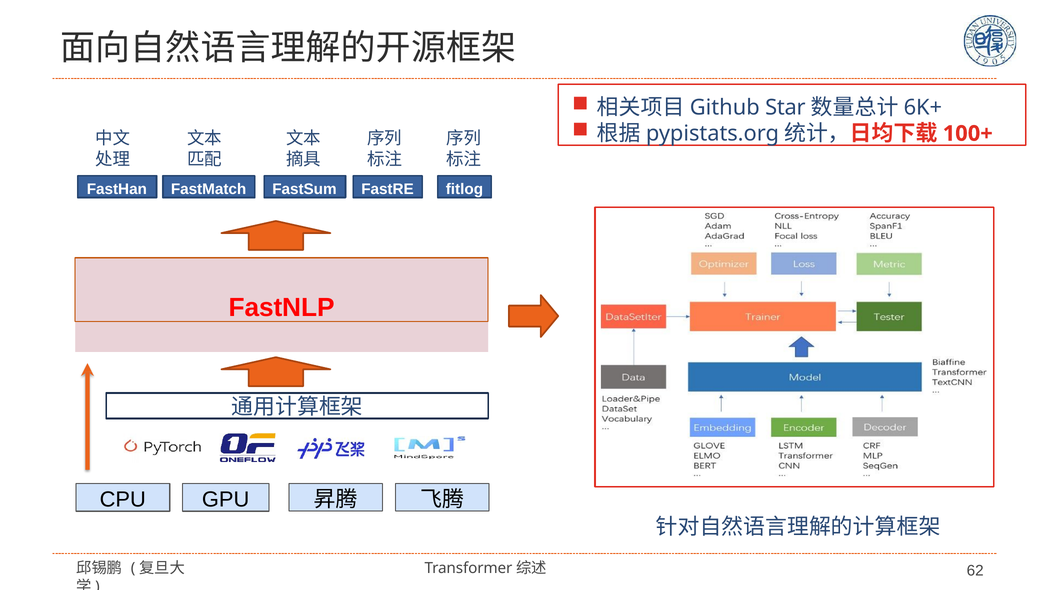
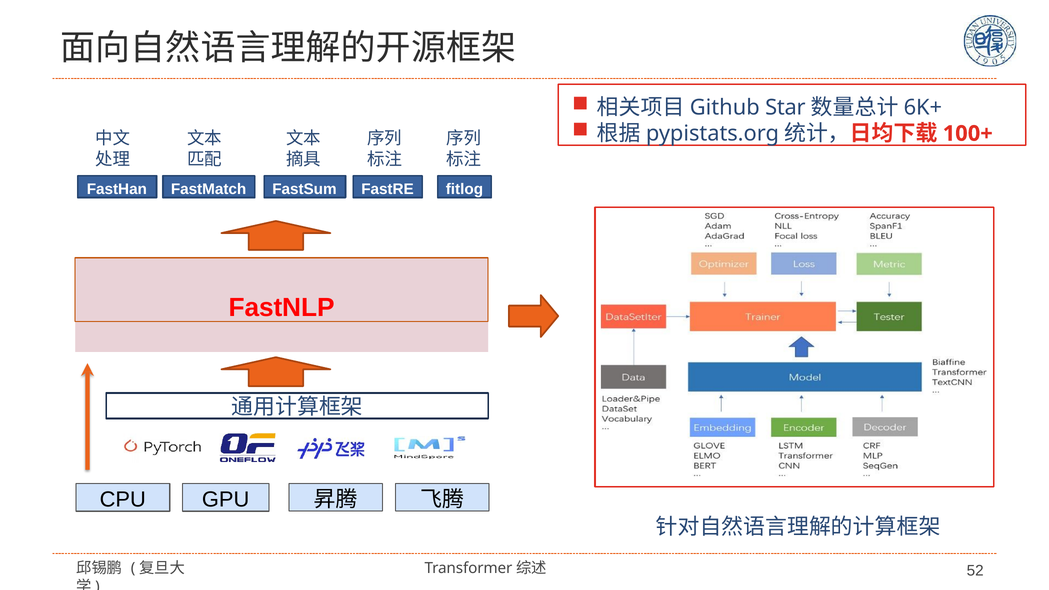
62: 62 -> 52 (975, 571)
